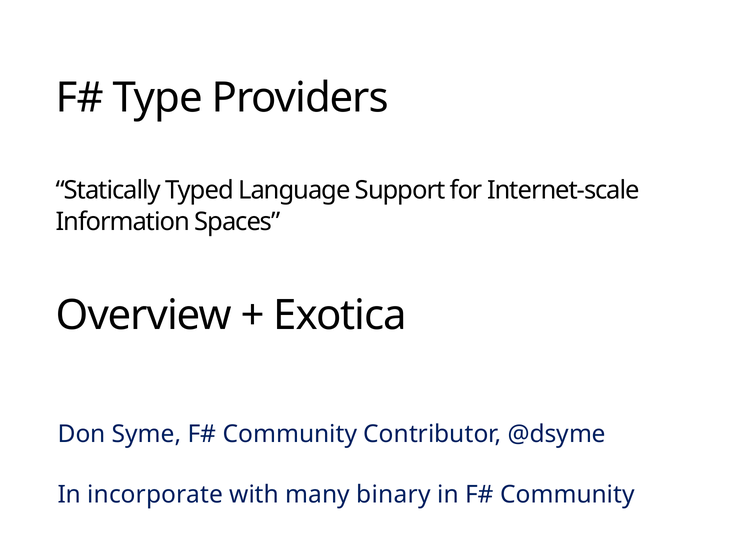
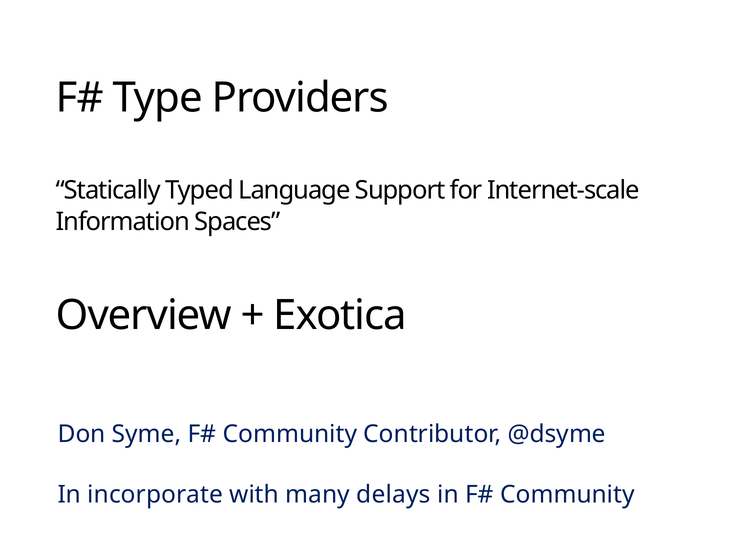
binary: binary -> delays (393, 494)
